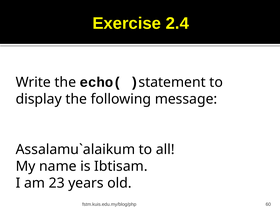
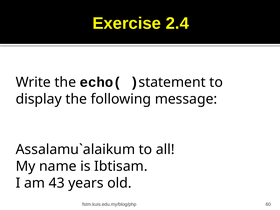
23: 23 -> 43 (57, 183)
